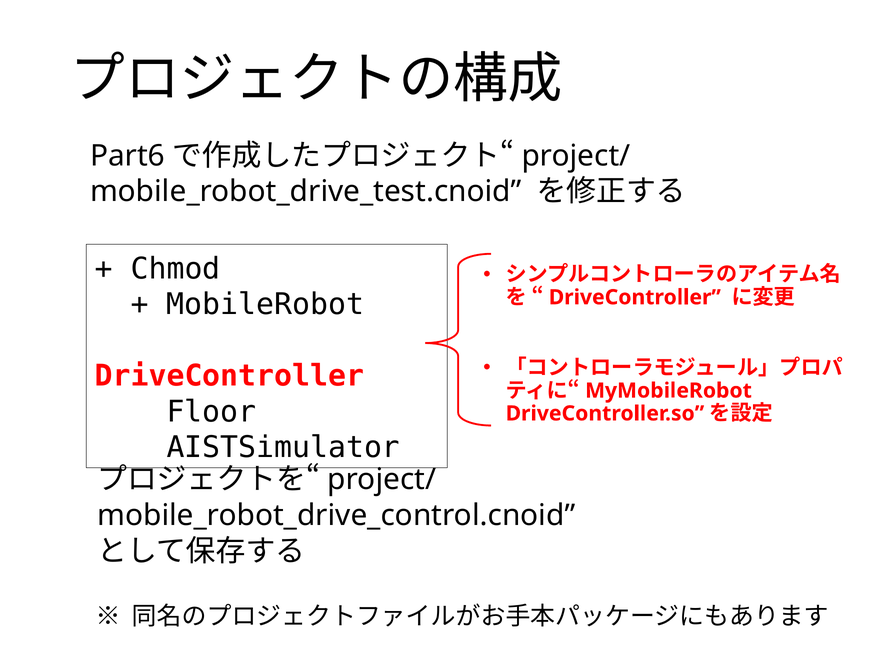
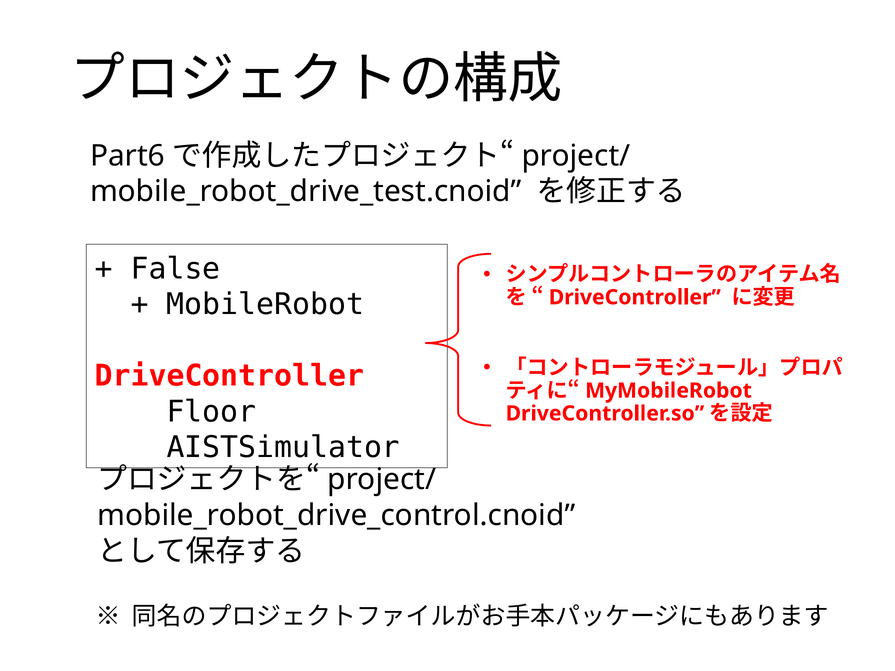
Chmod: Chmod -> False (176, 269)
